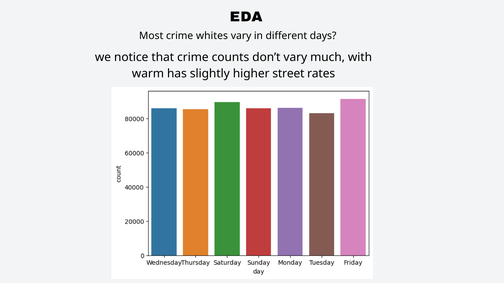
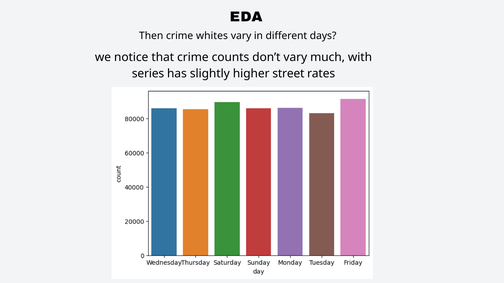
Most: Most -> Then (151, 36)
warm: warm -> series (148, 74)
